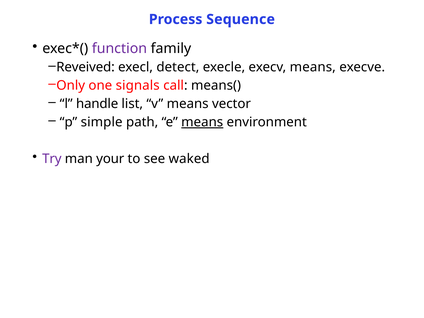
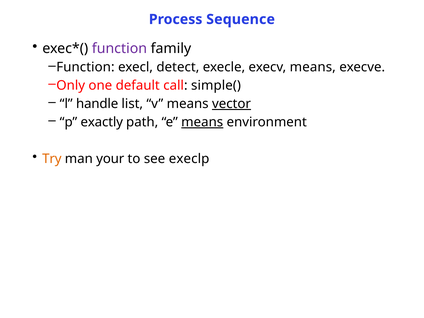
Reveived: Reveived -> Function (85, 67)
signals: signals -> default (138, 86)
means(: means( -> simple( (216, 86)
vector underline: none -> present (231, 104)
simple: simple -> exactly (102, 122)
Try colour: purple -> orange (52, 159)
waked: waked -> execlp (189, 159)
